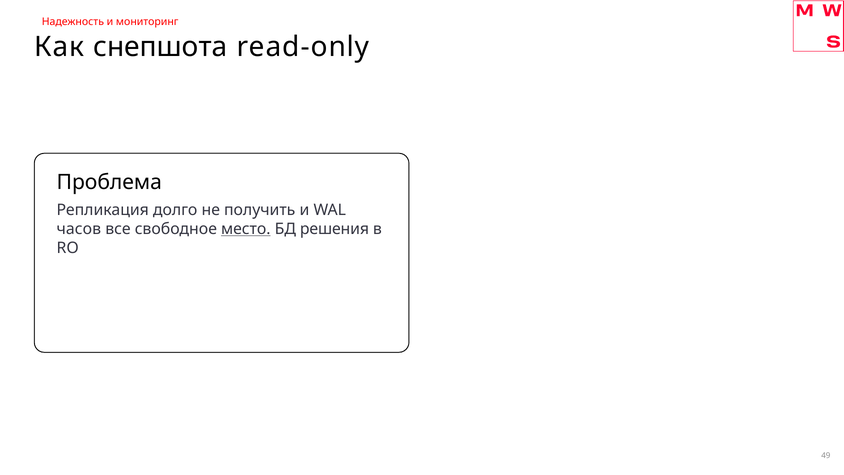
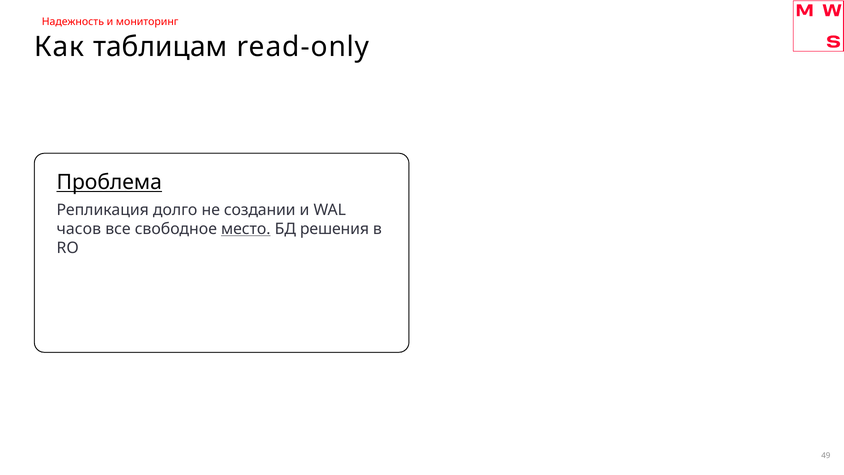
снепшота: снепшота -> таблицам (160, 47)
Проблема underline: none -> present (109, 182)
получить: получить -> создании (260, 210)
